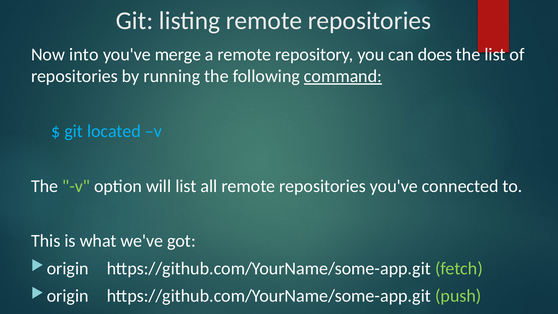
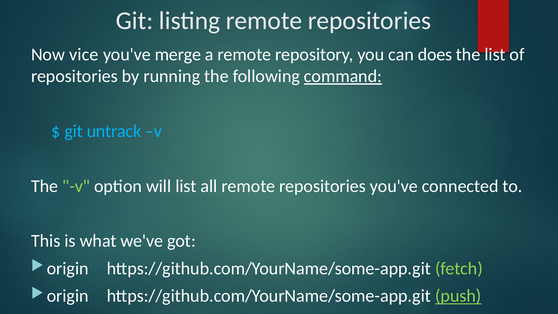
into: into -> vice (84, 55)
located: located -> untrack (114, 131)
push underline: none -> present (458, 296)
